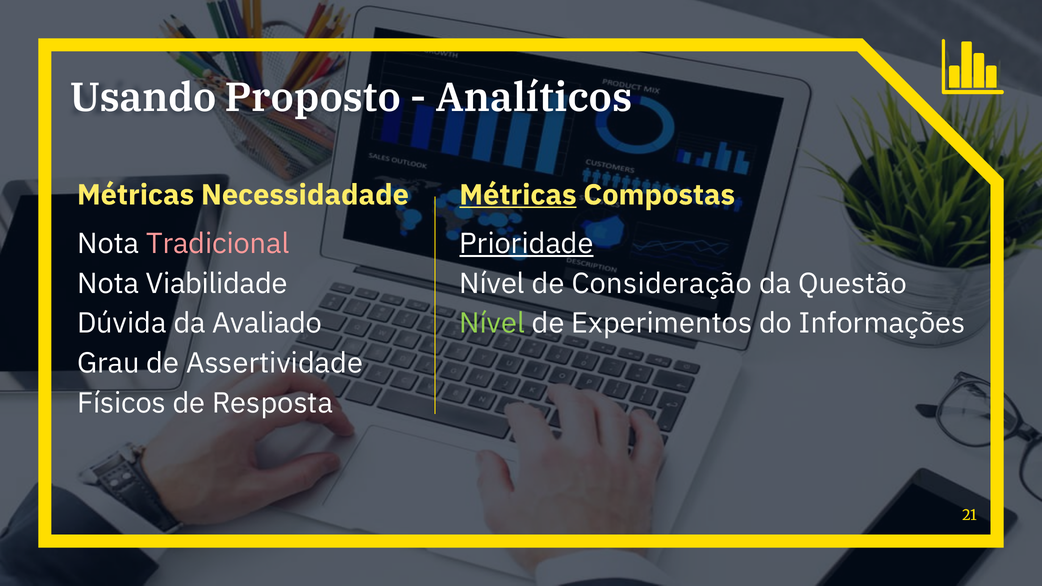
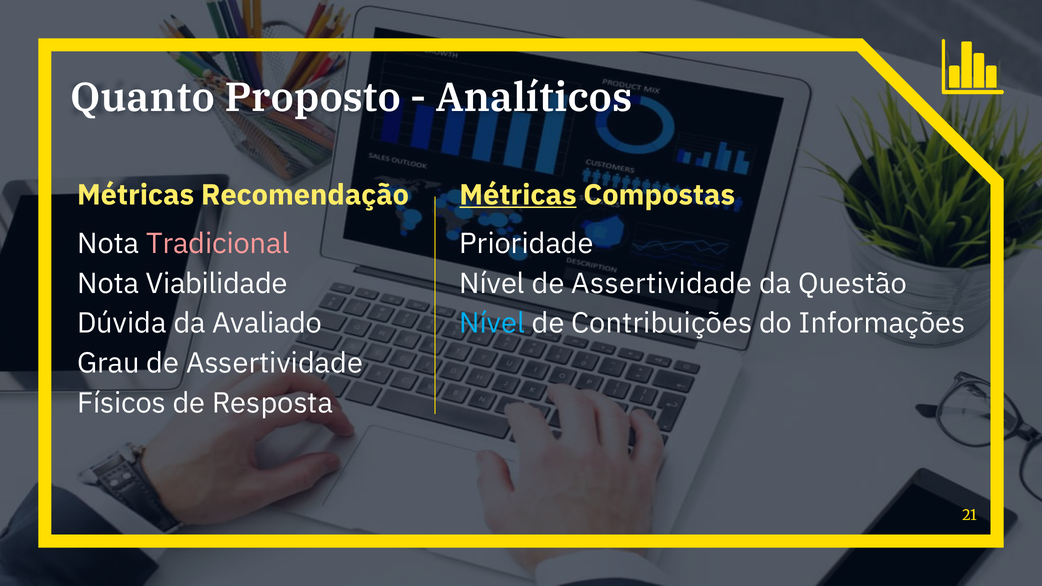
Usando: Usando -> Quanto (143, 98)
Necessidadade: Necessidadade -> Recomendação (305, 195)
Prioridade underline: present -> none (527, 244)
Nível de Consideração: Consideração -> Assertividade (662, 284)
Nível colour: light green -> light blue (492, 324)
Experimentos: Experimentos -> Contribuições (662, 324)
